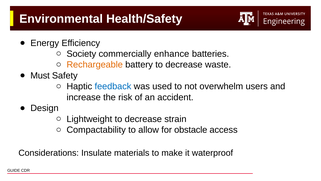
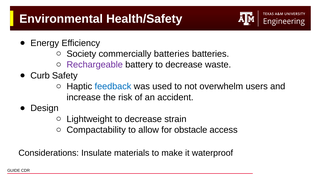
commercially enhance: enhance -> batteries (172, 54)
Rechargeable colour: orange -> purple (95, 65)
Must: Must -> Curb (40, 75)
